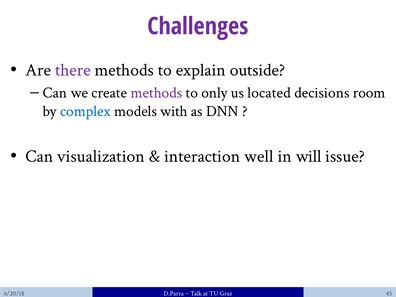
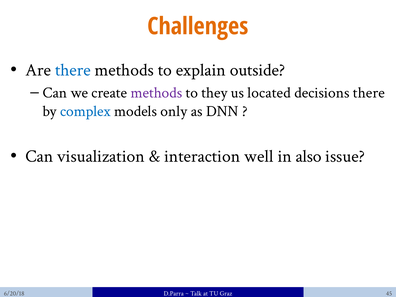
Challenges colour: purple -> orange (198, 26)
there colour: purple -> blue (73, 70)
only: only -> they (214, 93)
decisions room: room -> there (369, 93)
with: with -> only (174, 111)
will: will -> also (309, 156)
